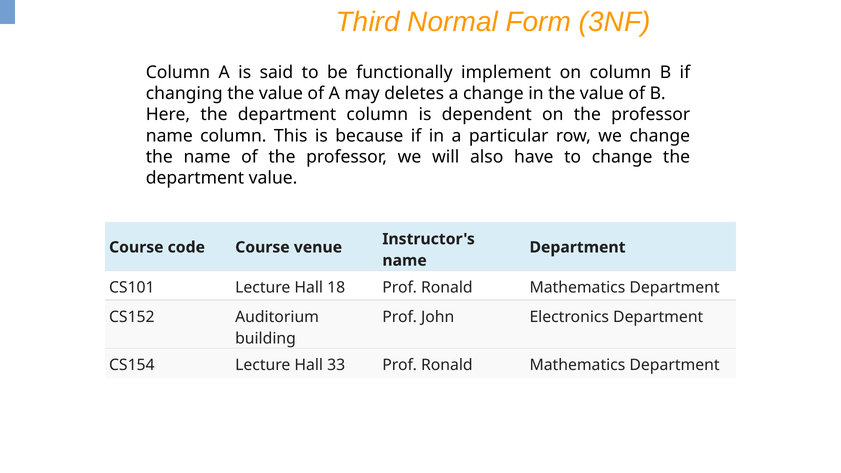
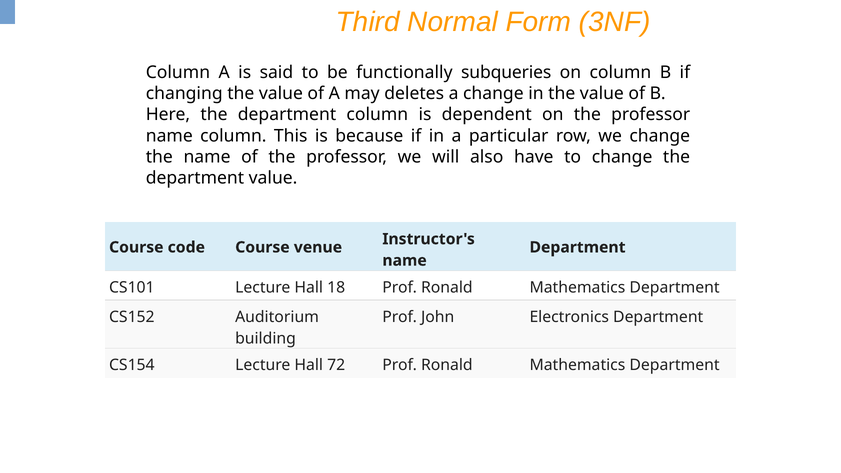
implement: implement -> subqueries (506, 73)
33: 33 -> 72 (336, 365)
